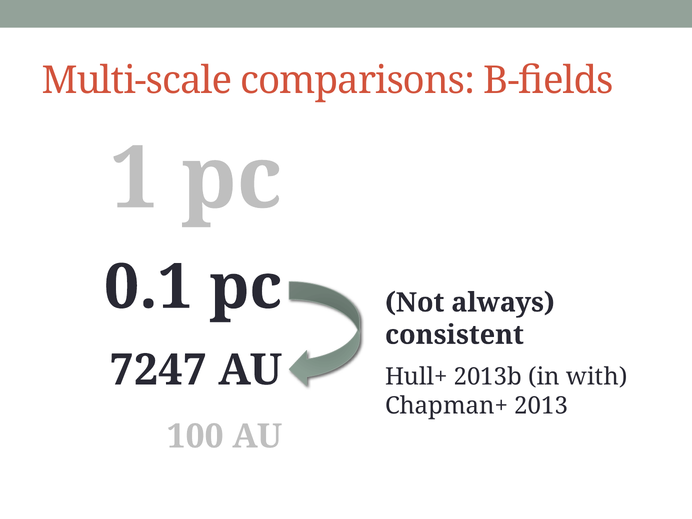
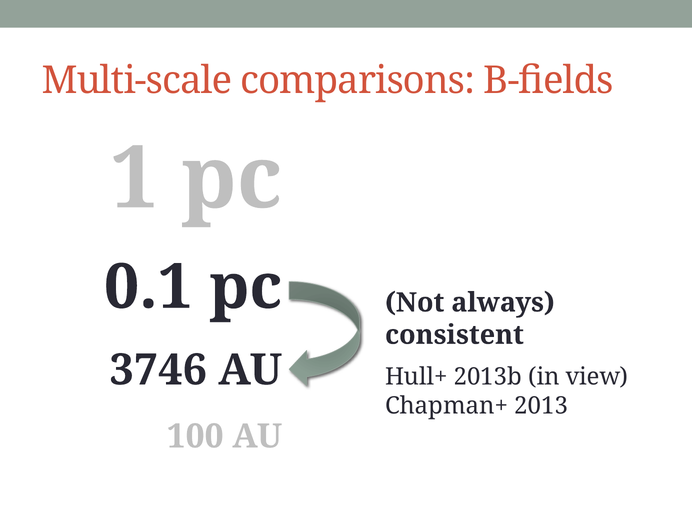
7247: 7247 -> 3746 (158, 370)
with: with -> view (597, 377)
